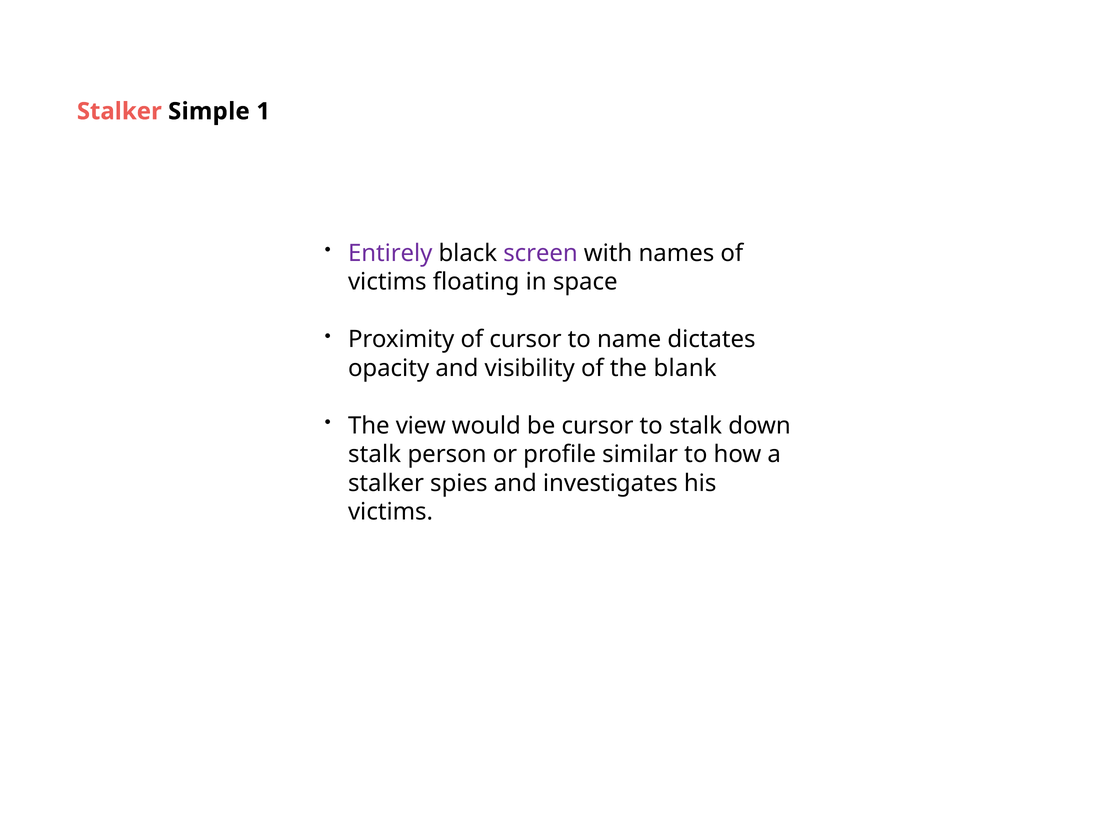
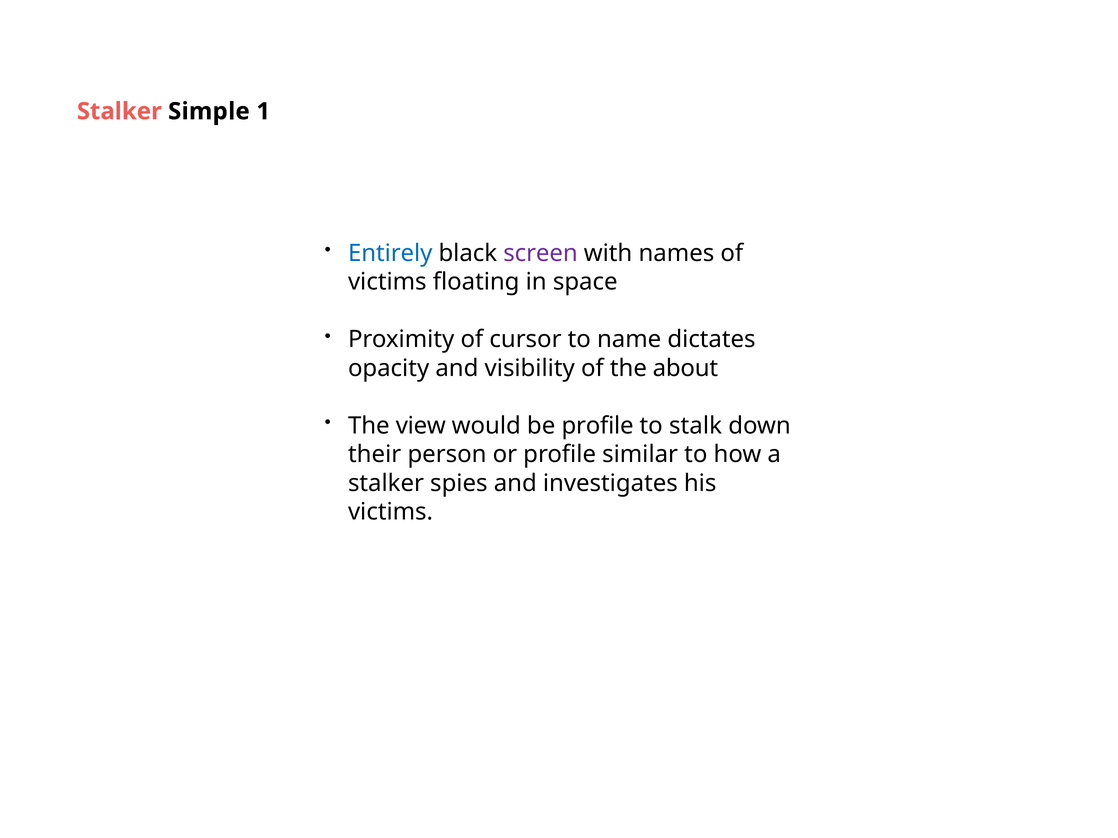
Entirely colour: purple -> blue (390, 253)
blank: blank -> about (685, 368)
be cursor: cursor -> profile (598, 426)
stalk: stalk -> their (375, 455)
